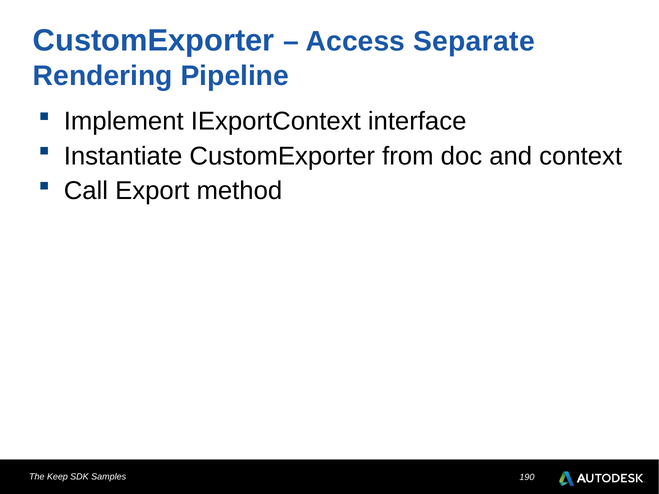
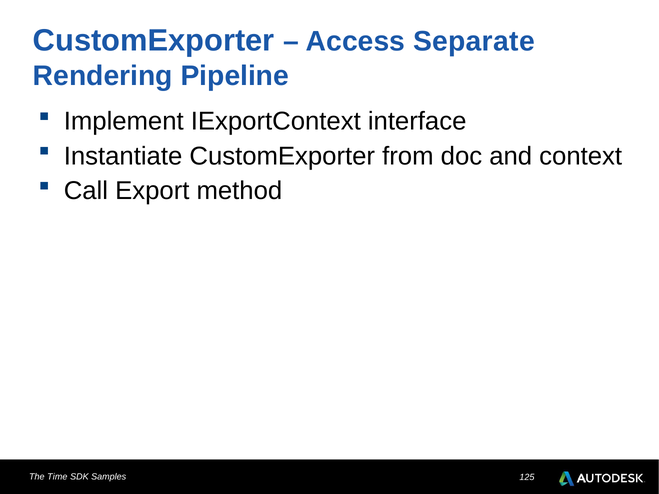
Keep: Keep -> Time (57, 477)
190: 190 -> 125 (527, 478)
